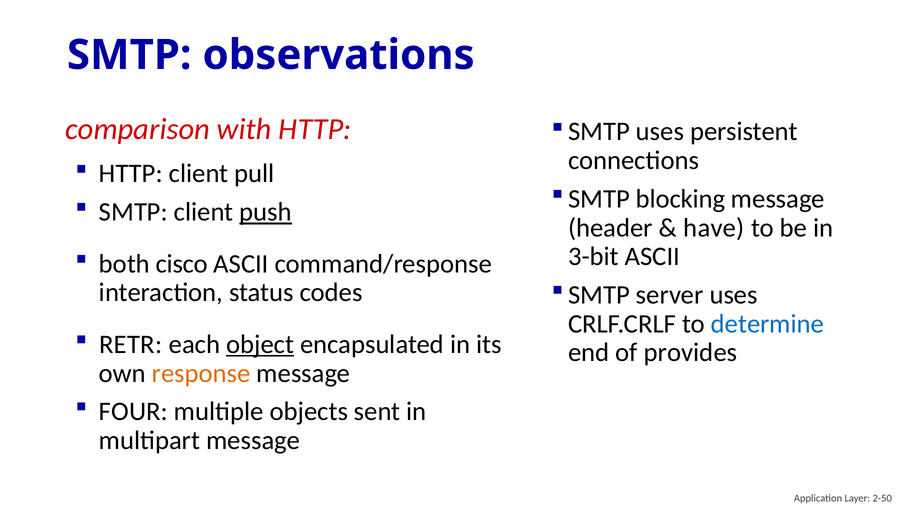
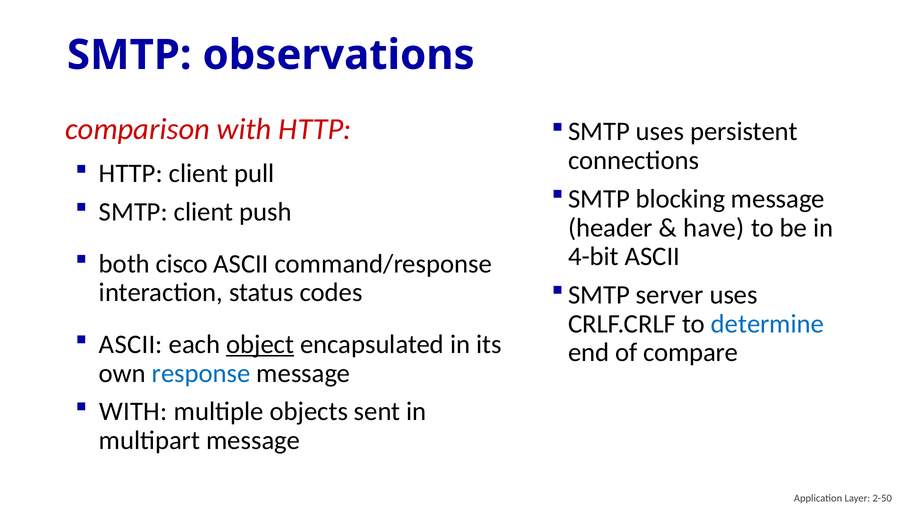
push underline: present -> none (266, 212)
3-bit: 3-bit -> 4-bit (593, 257)
RETR: RETR -> ASCII (131, 345)
provides: provides -> compare (691, 353)
response colour: orange -> blue (201, 373)
FOUR: FOUR -> WITH (133, 412)
